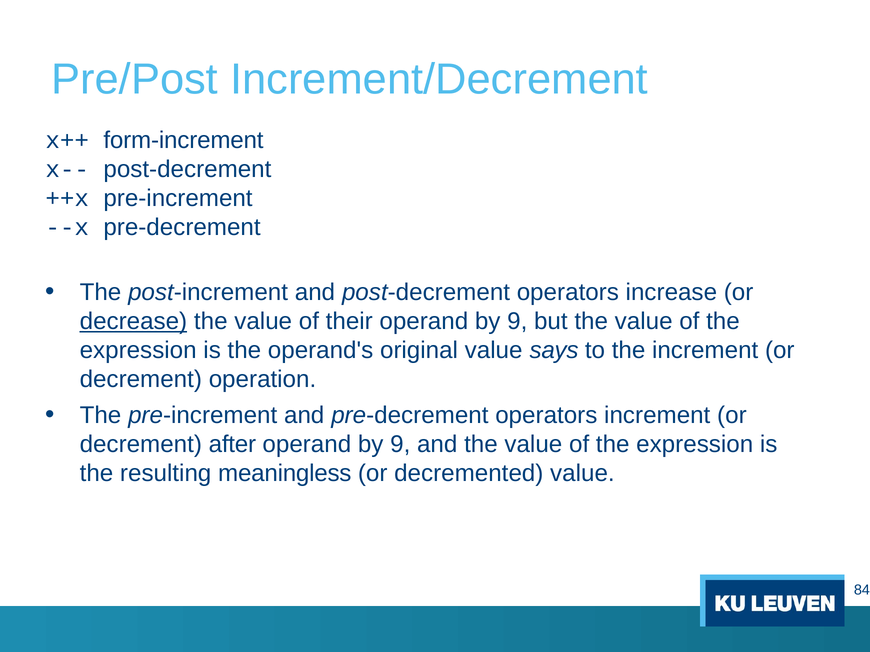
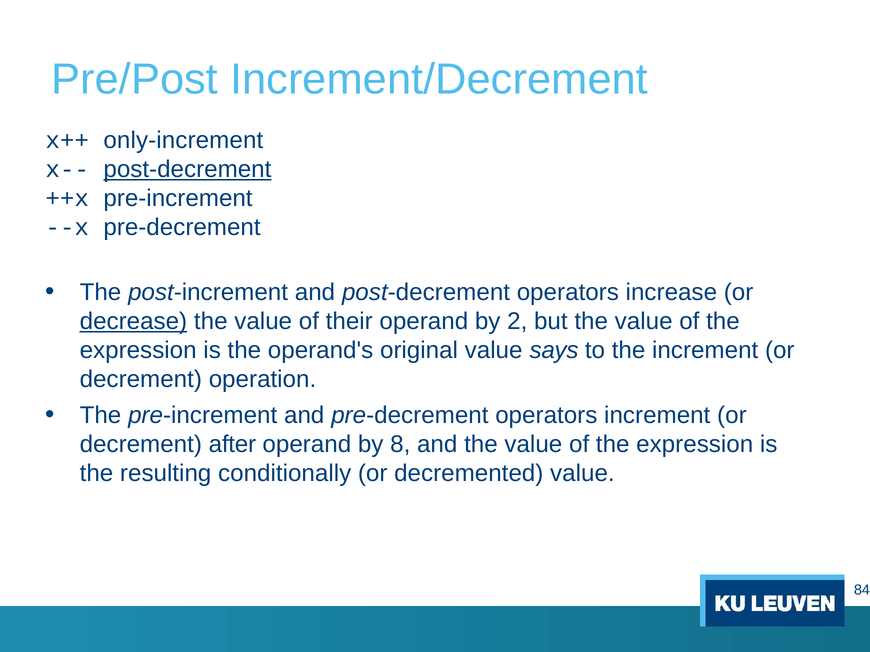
form-increment: form-increment -> only-increment (183, 140)
post-decrement underline: none -> present (187, 169)
their operand by 9: 9 -> 2 (517, 322)
9: 9 -> 8 (400, 445)
meaningless: meaningless -> conditionally (285, 474)
